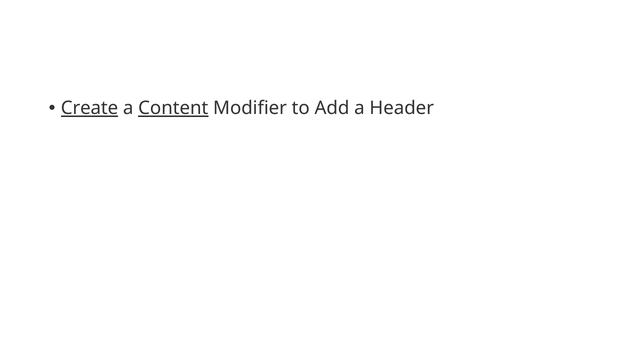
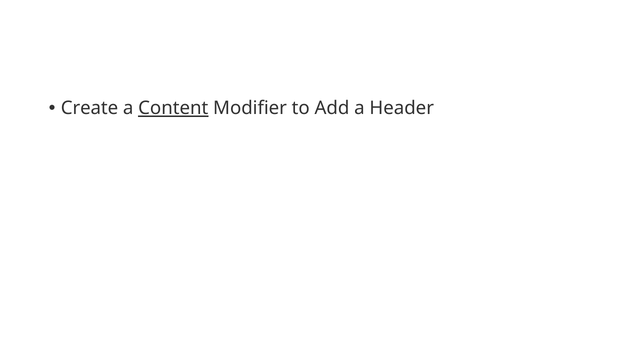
Create underline: present -> none (89, 108)
